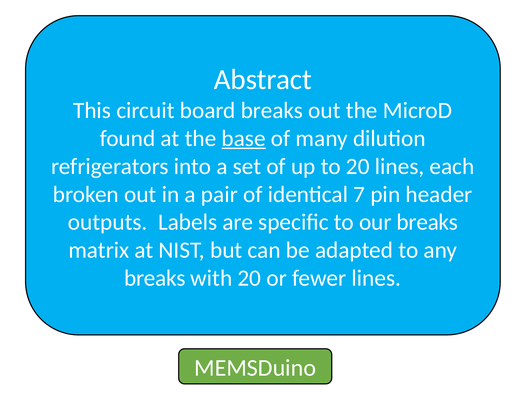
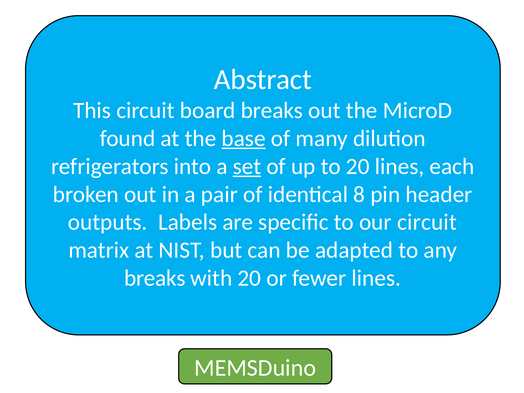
set underline: none -> present (247, 166)
7: 7 -> 8 (359, 194)
our breaks: breaks -> circuit (427, 222)
